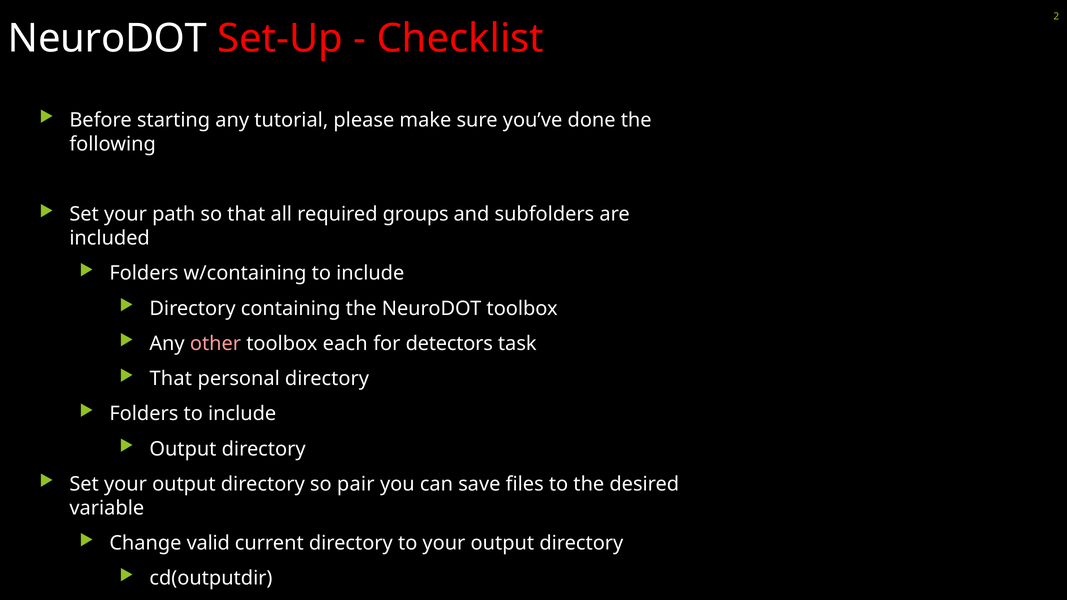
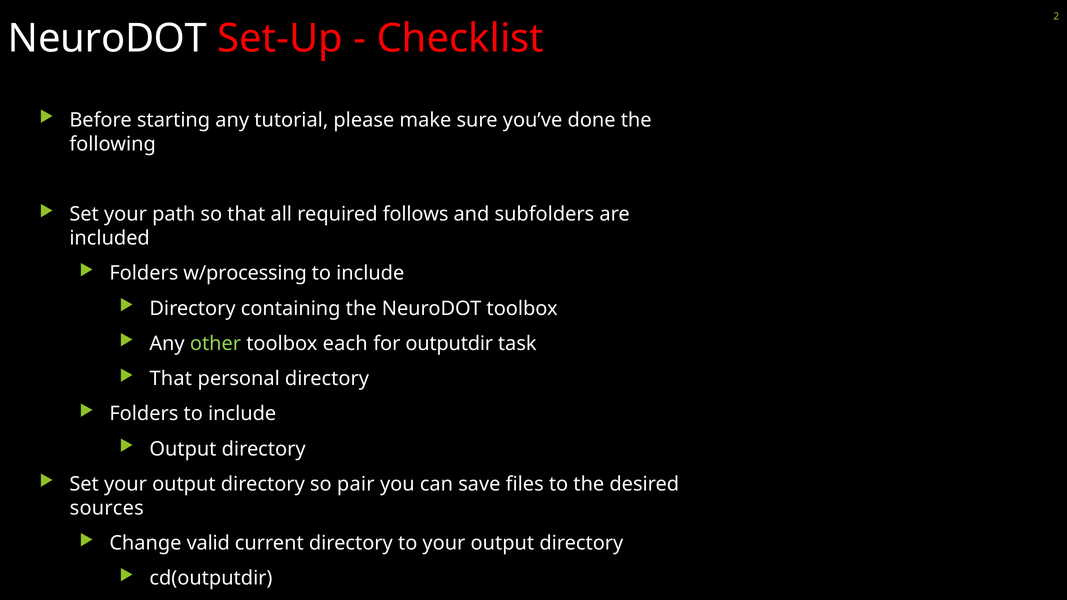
groups: groups -> follows (416, 214)
w/containing: w/containing -> w/processing (245, 273)
other colour: pink -> light green (216, 344)
detectors: detectors -> outputdir (449, 344)
variable: variable -> sources (107, 508)
